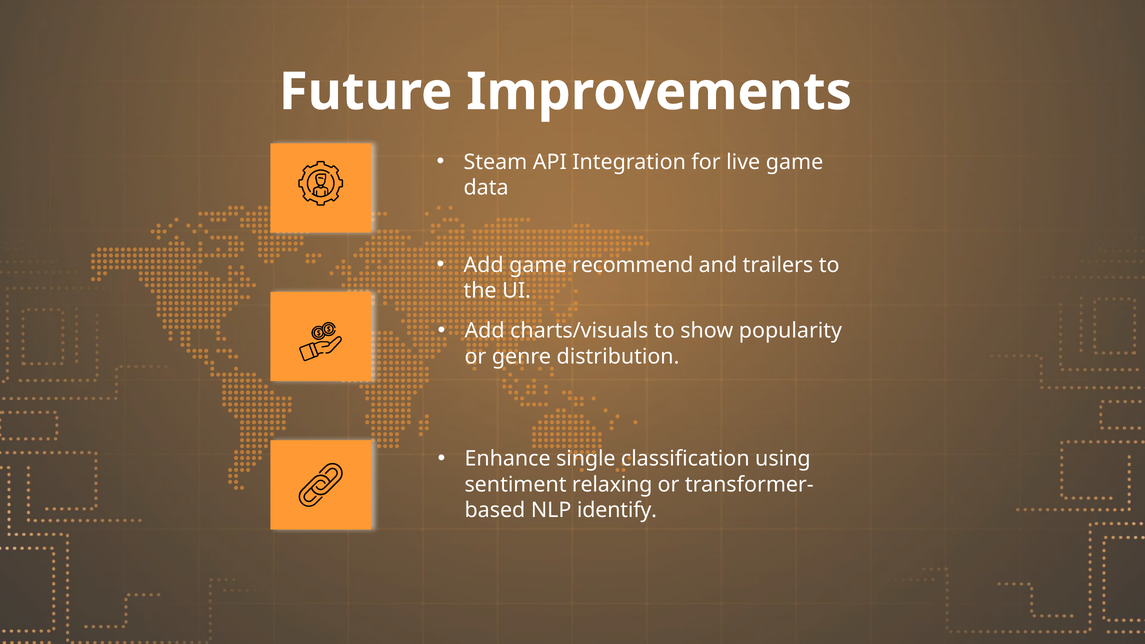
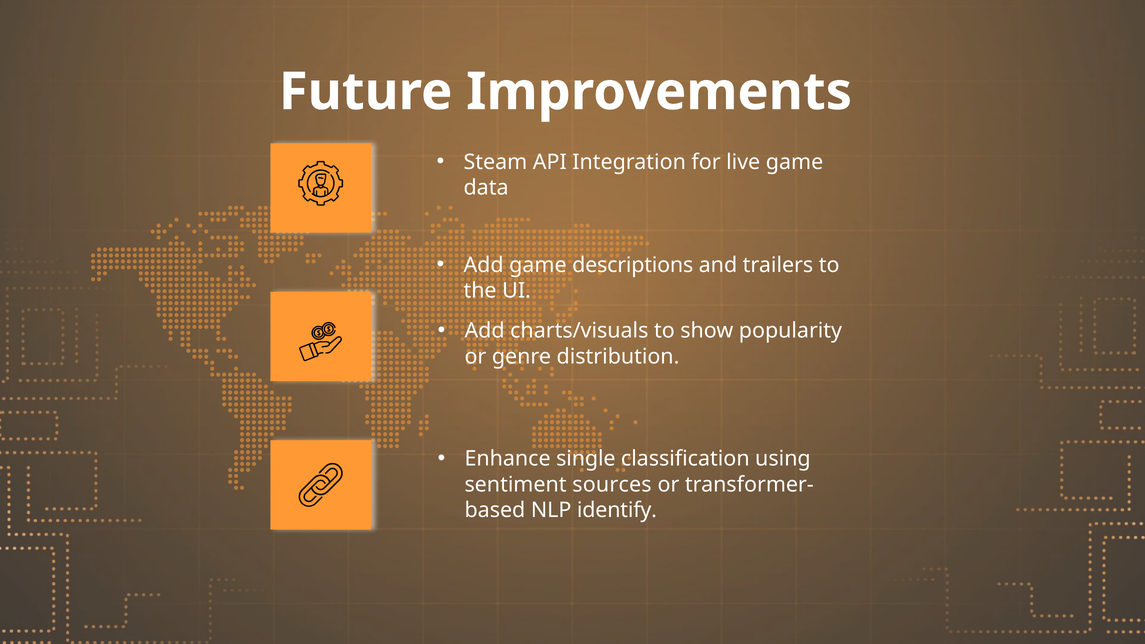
recommend: recommend -> descriptions (633, 265)
relaxing: relaxing -> sources (612, 485)
